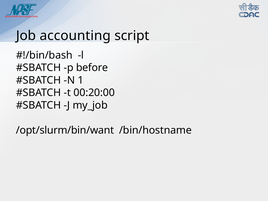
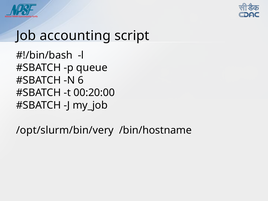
before: before -> queue (92, 68)
1: 1 -> 6 (81, 80)
/opt/slurm/bin/want: /opt/slurm/bin/want -> /opt/slurm/bin/very (65, 130)
